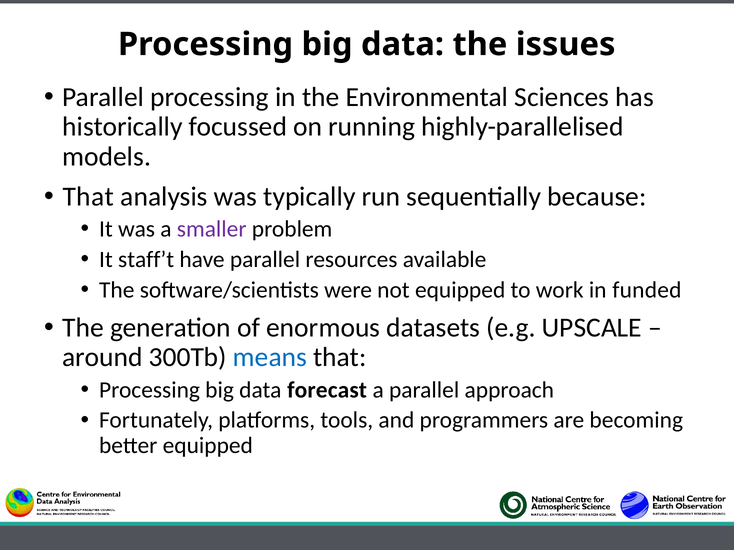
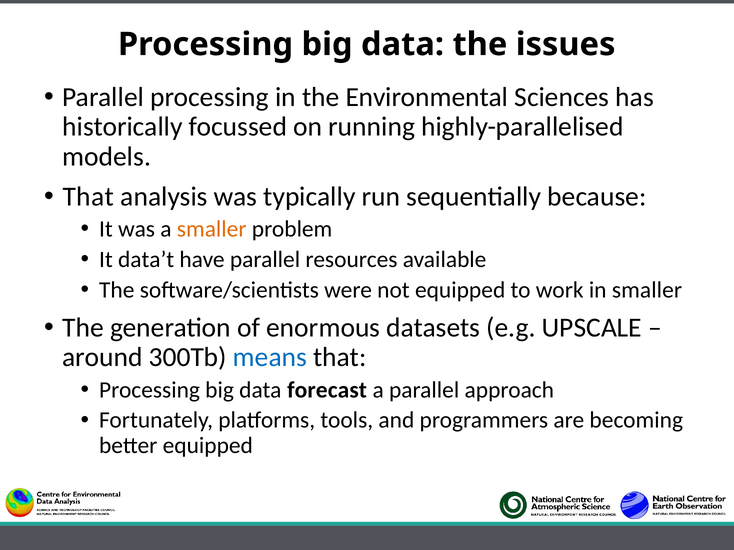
smaller colour: purple -> orange (212, 229)
staff’t: staff’t -> data’t (146, 260)
in funded: funded -> smaller (647, 290)
